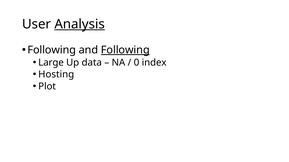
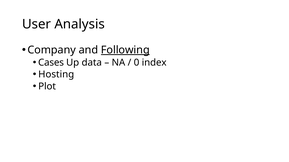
Analysis underline: present -> none (80, 24)
Following: Following -> Company (52, 50)
Large: Large -> Cases (51, 63)
